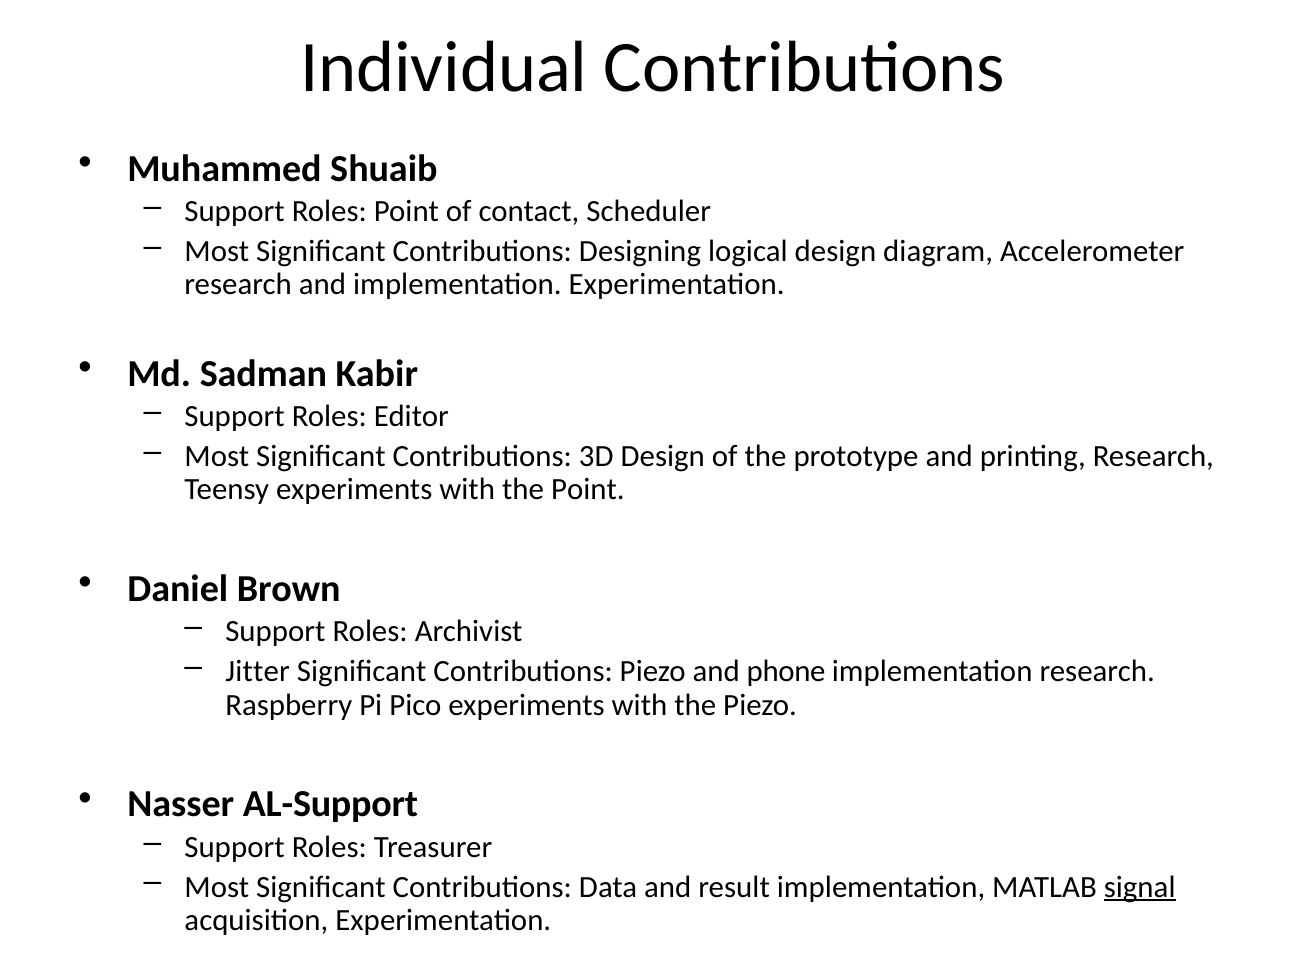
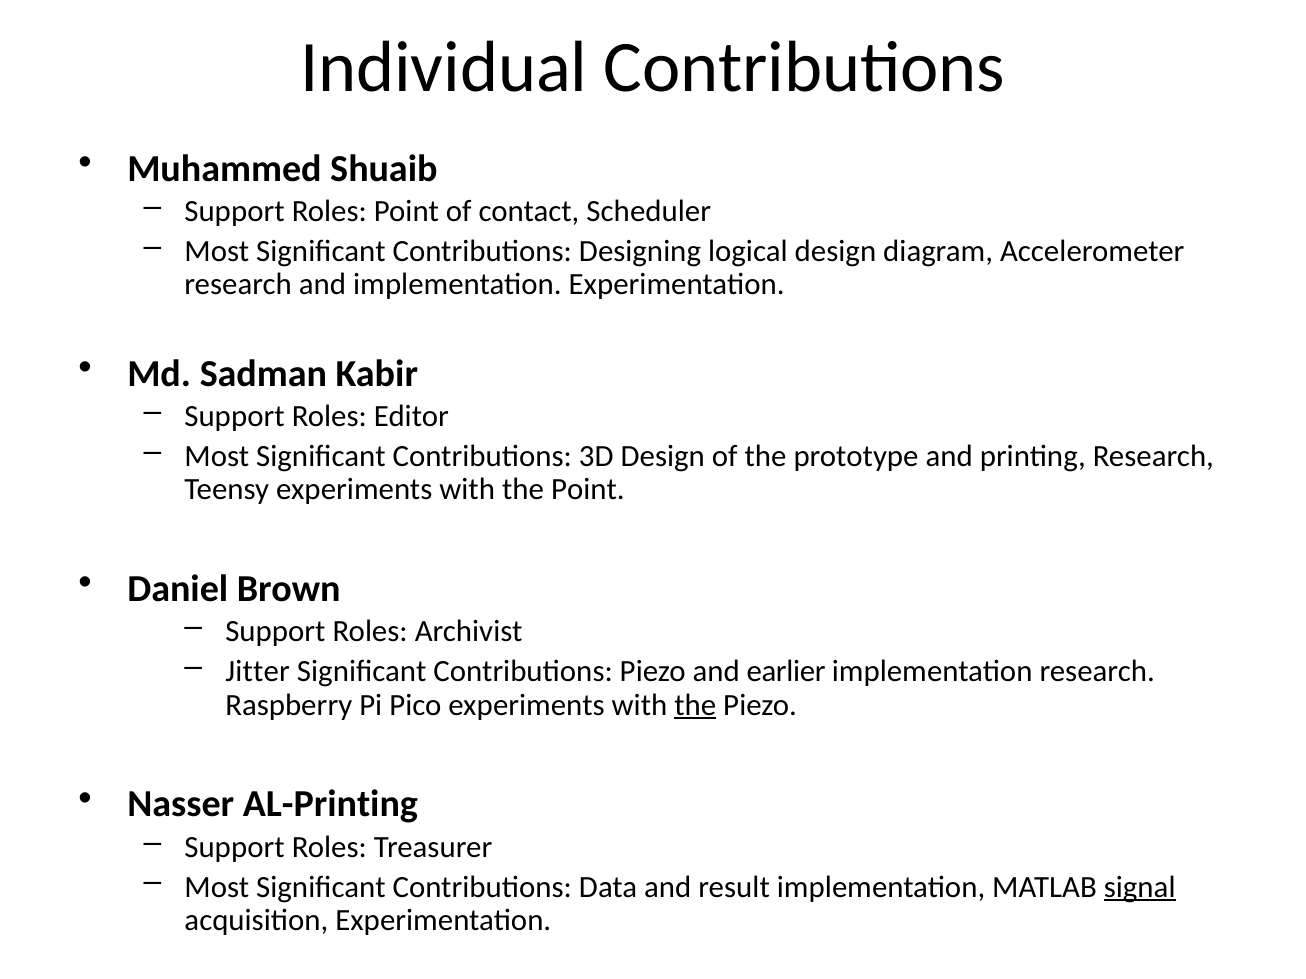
phone: phone -> earlier (786, 672)
the underline: none -> present (695, 705)
AL-Support: AL-Support -> AL-Printing (330, 805)
